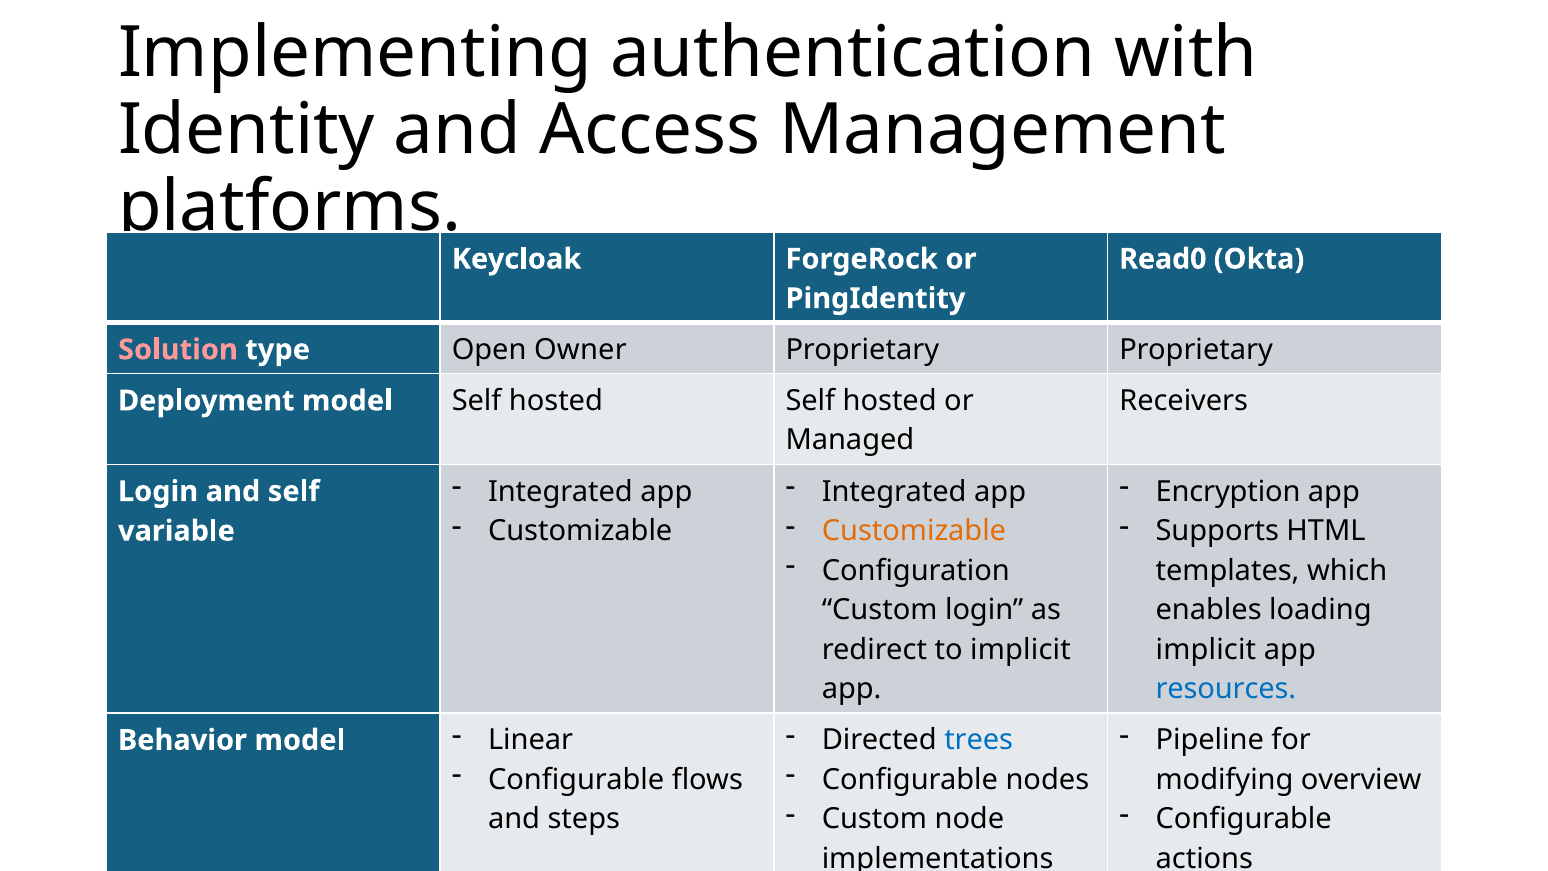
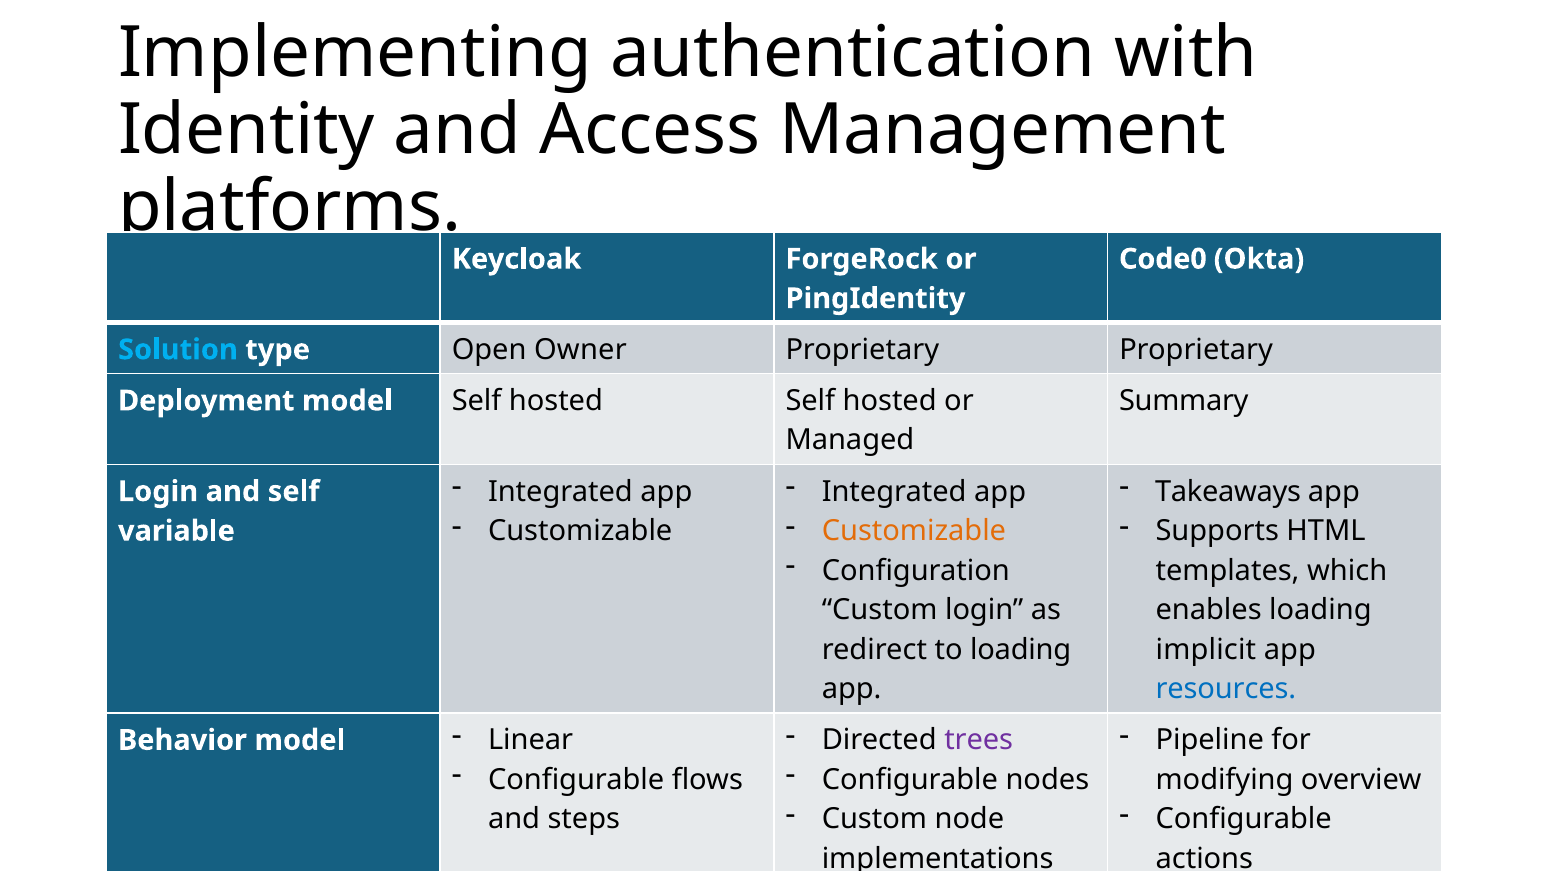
Read0: Read0 -> Code0 (1163, 259)
Solution colour: pink -> light blue (178, 350)
Receivers: Receivers -> Summary (1184, 401)
Encryption: Encryption -> Takeaways (1228, 491)
to implicit: implicit -> loading (1021, 649)
trees colour: blue -> purple (979, 740)
